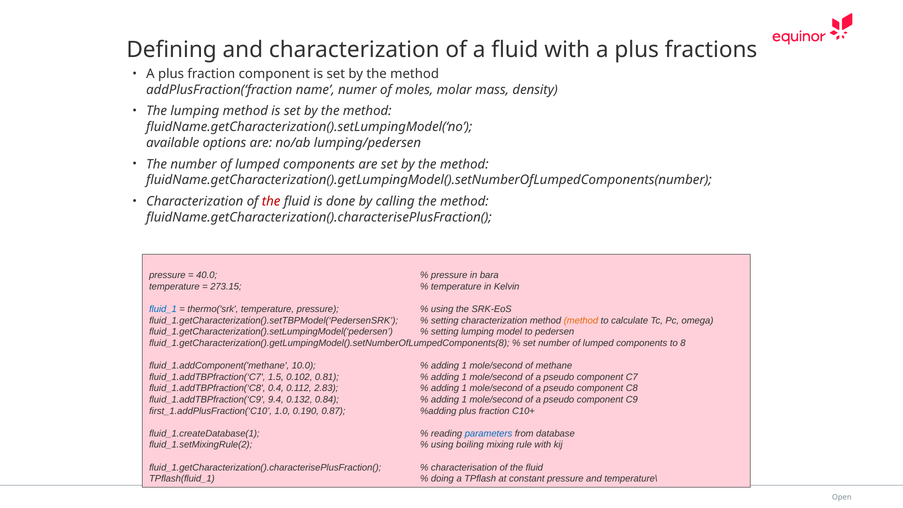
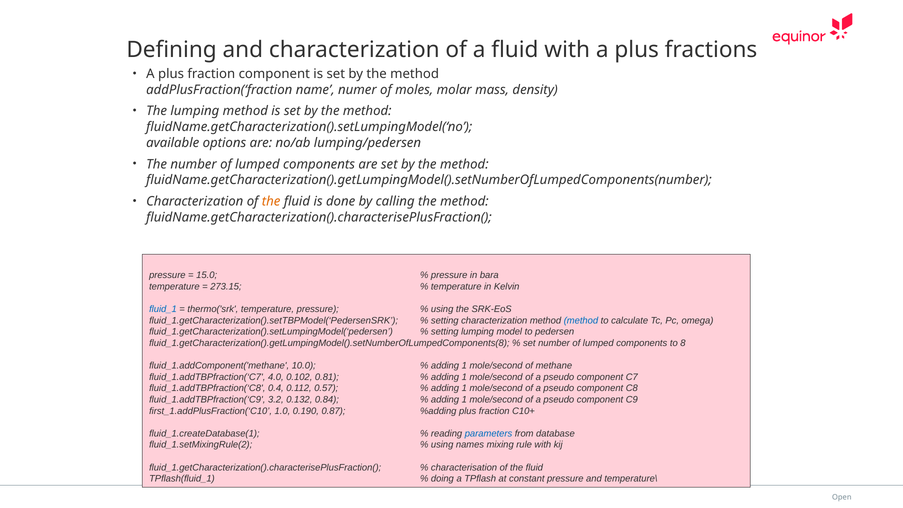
the colour: red -> orange (271, 201)
40.0: 40.0 -> 15.0 (207, 275)
method colour: orange -> blue (581, 320)
1.5: 1.5 -> 4.0 (276, 377)
2.83: 2.83 -> 0.57 (326, 388)
9.4: 9.4 -> 3.2 (276, 400)
boiling: boiling -> names (470, 445)
